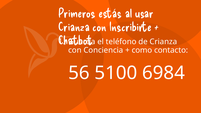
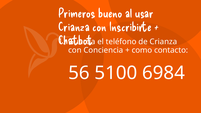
estás: estás -> bueno (110, 13)
